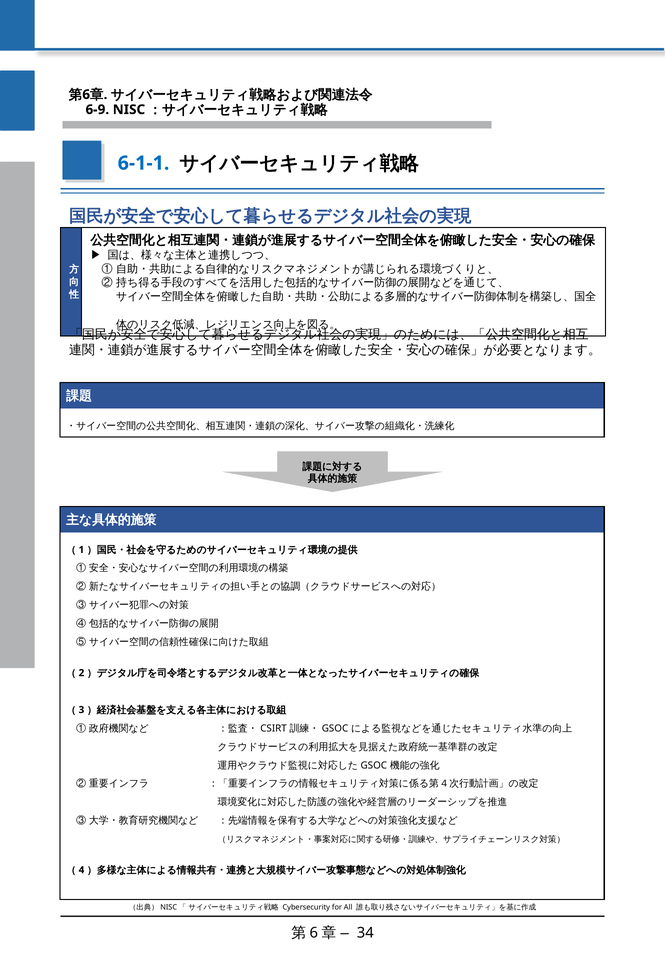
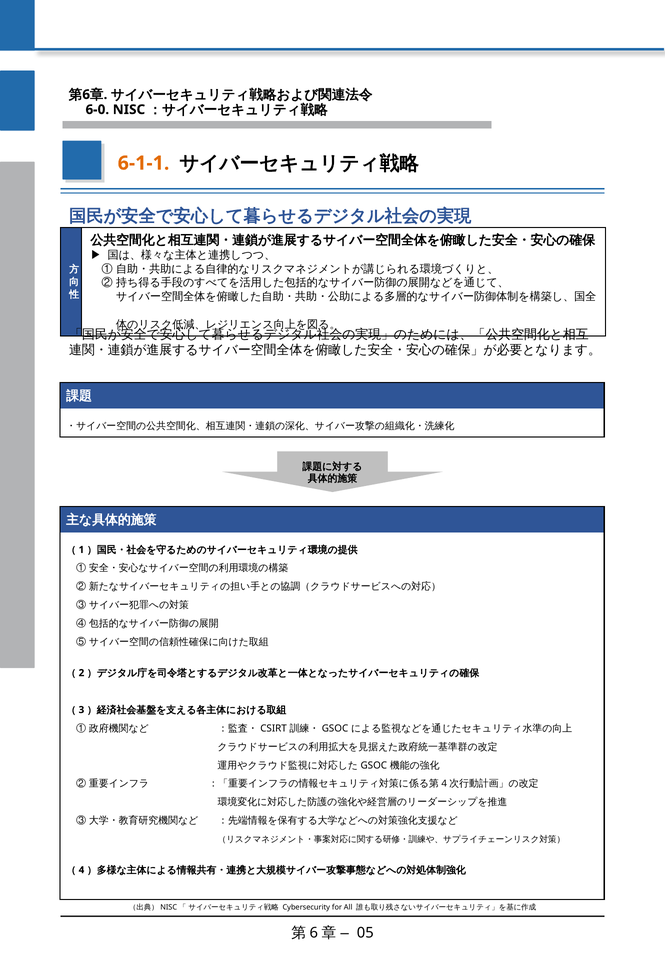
6-9: 6-9 -> 6-0 (97, 110)
6-1-1 colour: blue -> orange (144, 163)
34: 34 -> 05 (365, 933)
